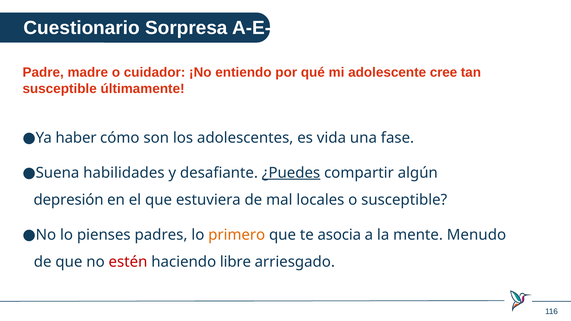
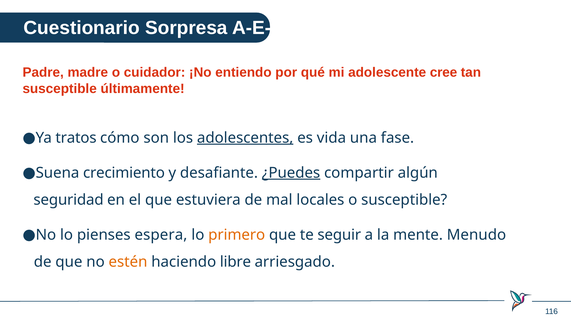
haber: haber -> tratos (76, 138)
adolescentes underline: none -> present (245, 138)
habilidades: habilidades -> crecimiento (124, 173)
depresión: depresión -> seguridad (69, 200)
padres: padres -> espera (161, 235)
asocia: asocia -> seguir (339, 235)
estén colour: red -> orange (128, 262)
